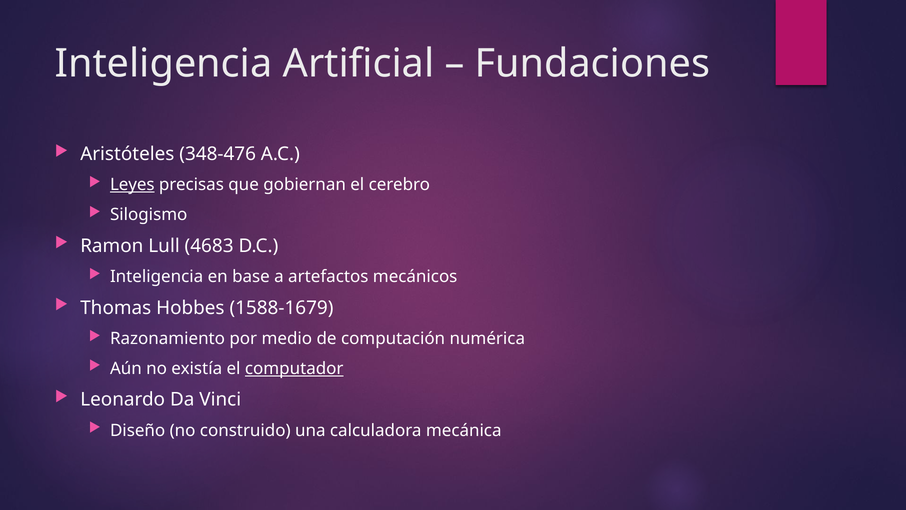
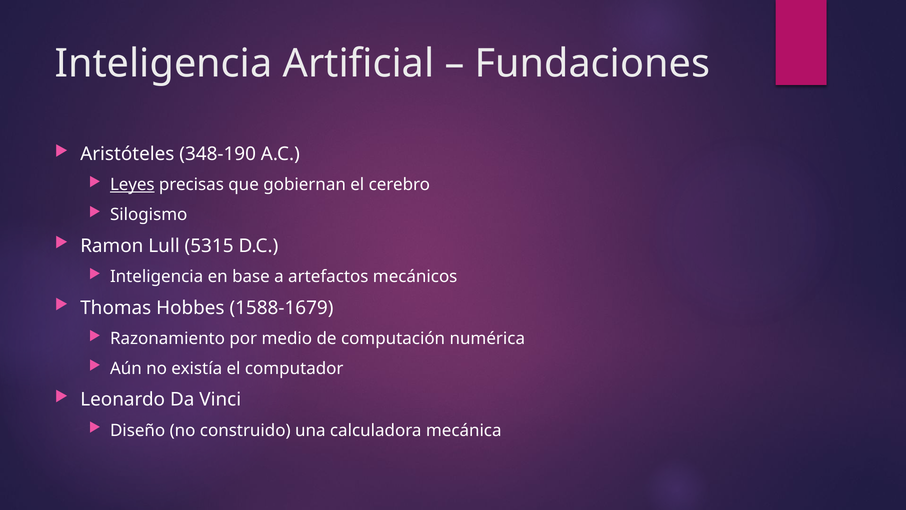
348-476: 348-476 -> 348-190 (218, 154)
4683: 4683 -> 5315 (209, 246)
computador underline: present -> none (294, 368)
